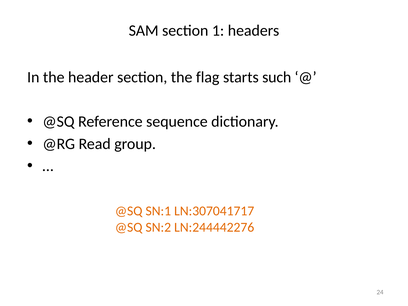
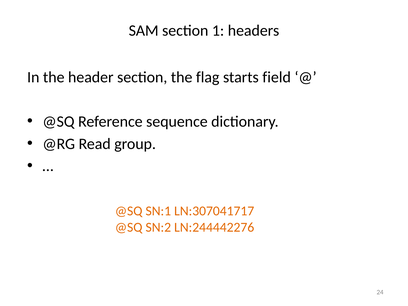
such: such -> field (277, 77)
